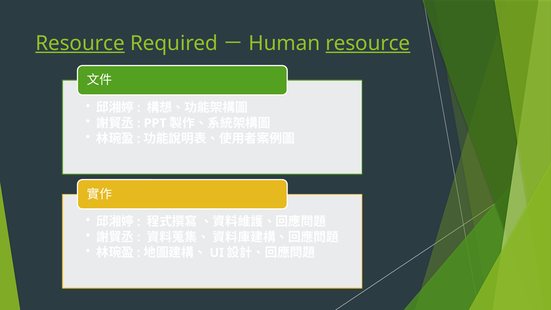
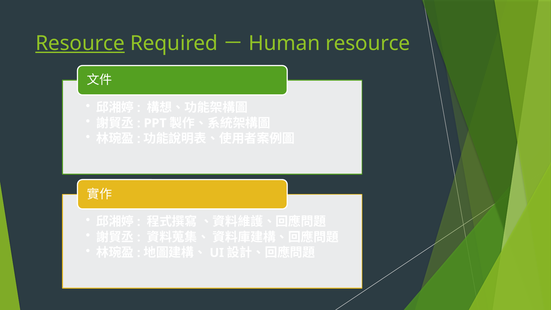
resource underline: present -> none (368, 43)
